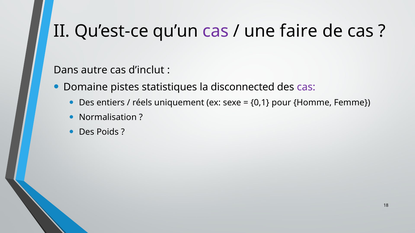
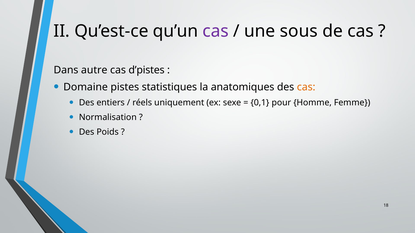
faire: faire -> sous (299, 31)
d’inclut: d’inclut -> d’pistes (147, 70)
disconnected: disconnected -> anatomiques (243, 87)
cas colour: purple -> orange (306, 87)
